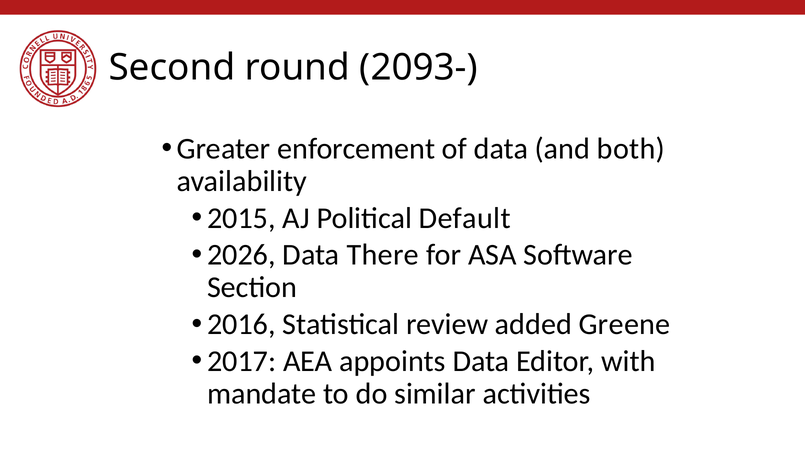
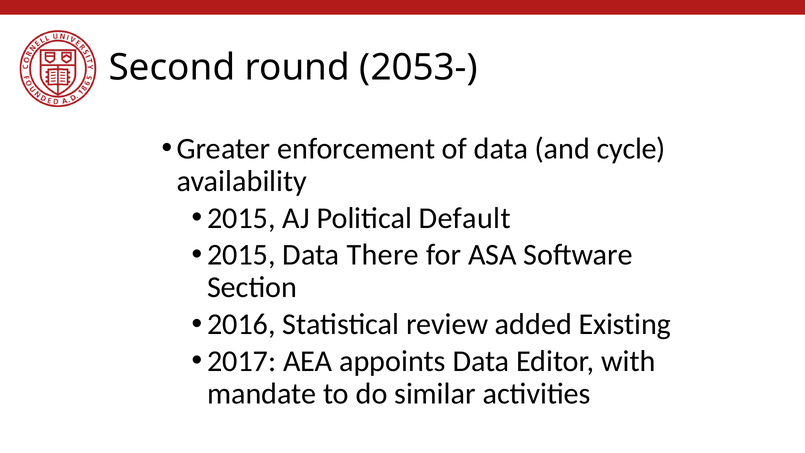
2093-: 2093- -> 2053- (419, 68)
both: both -> cycle (631, 149)
2026: 2026 -> 2015 (241, 255)
Greene: Greene -> Existing (625, 324)
